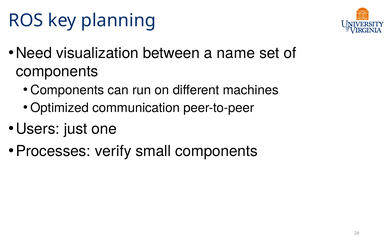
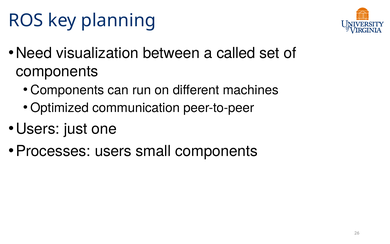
name: name -> called (236, 53)
Processes verify: verify -> users (113, 151)
